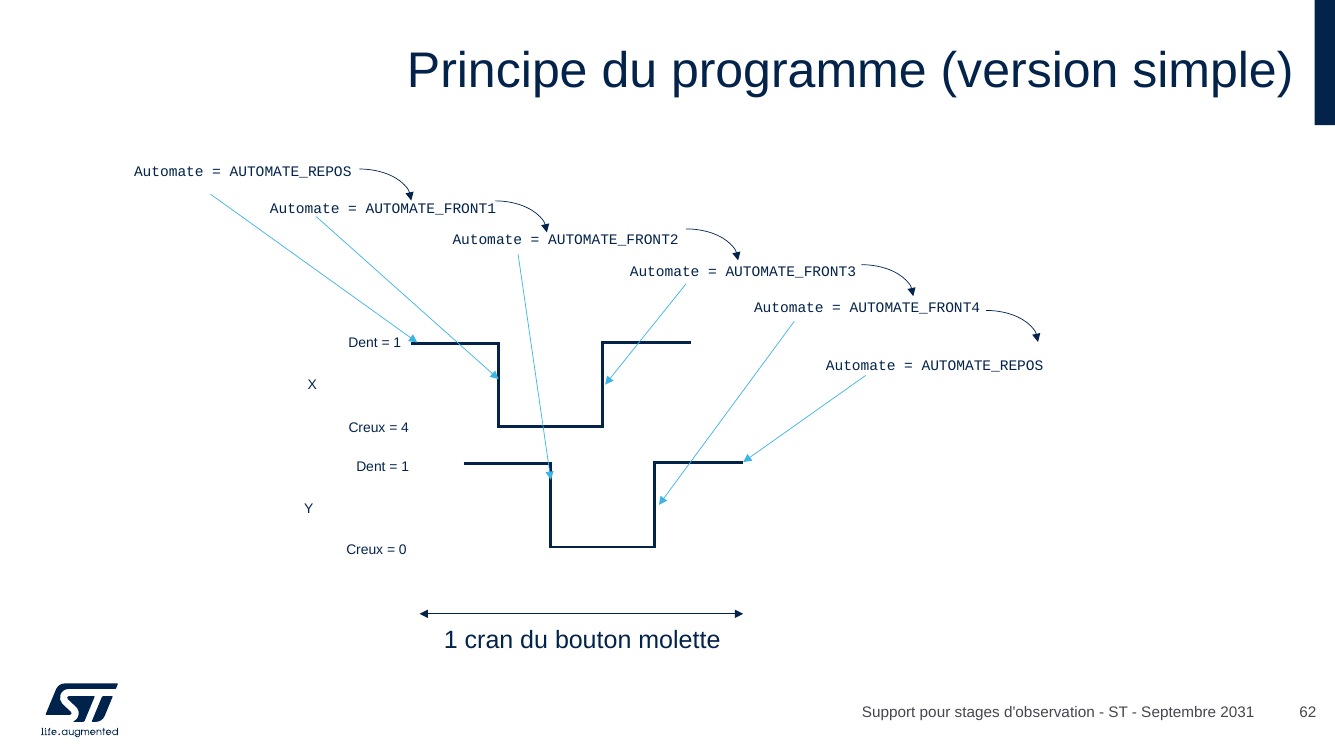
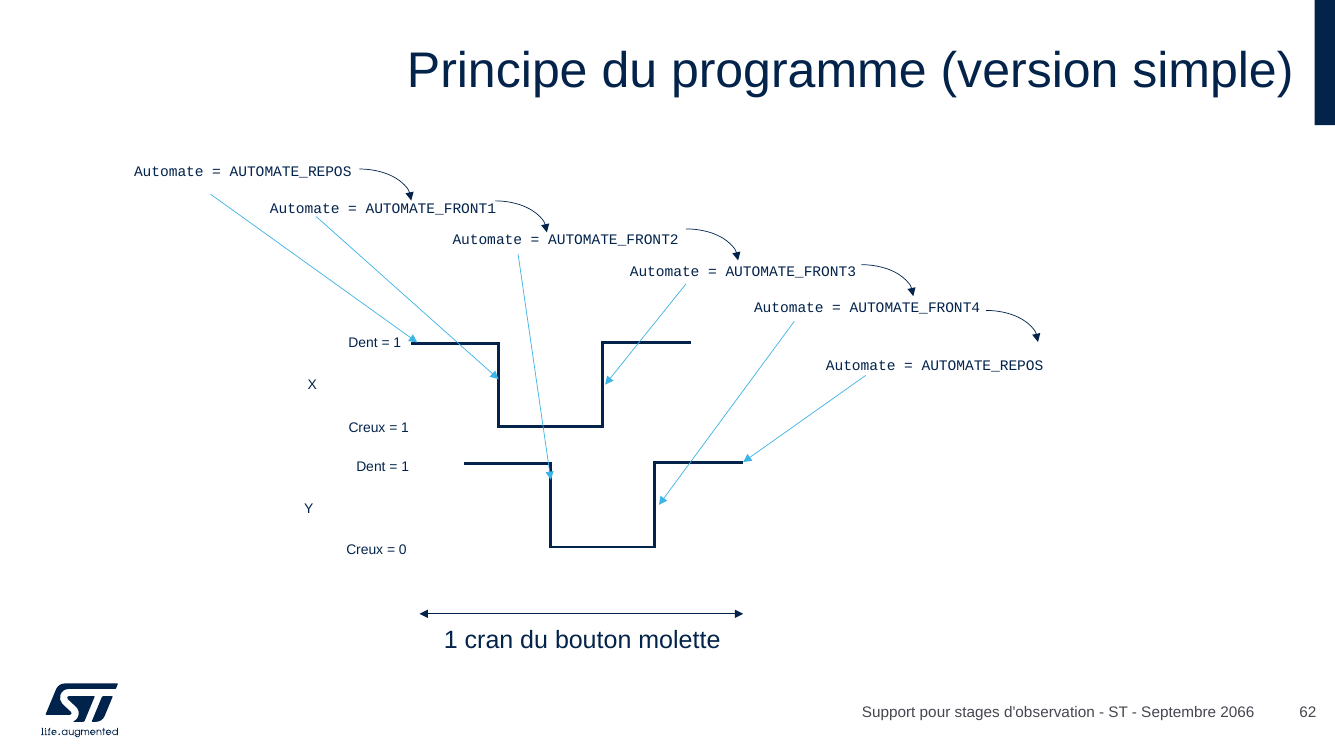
4: 4 -> 1 (405, 427)
2031: 2031 -> 2066 (1237, 712)
